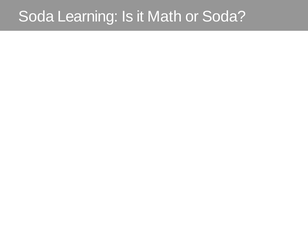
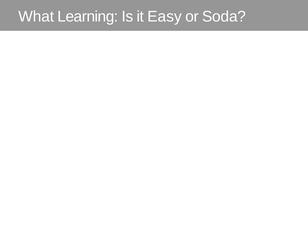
Soda: Soda -> What (36, 16)
Math: Math -> Easy (165, 16)
